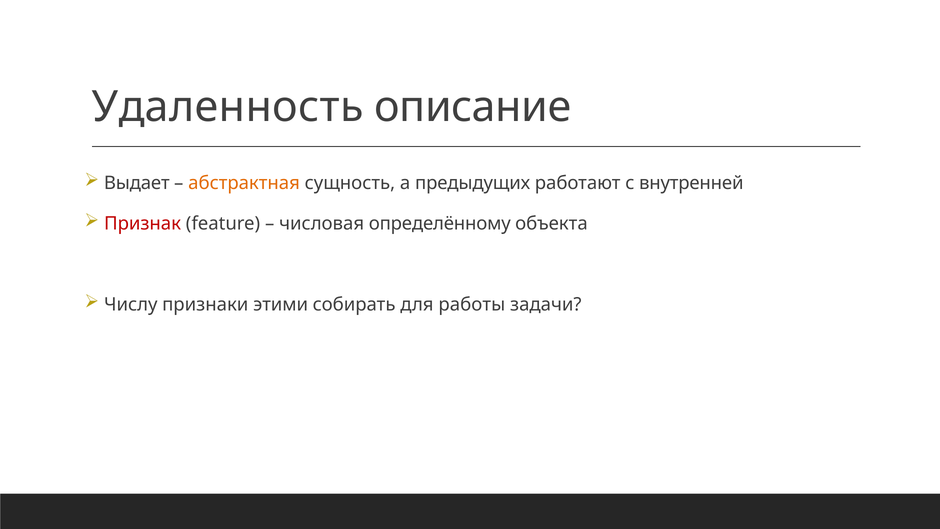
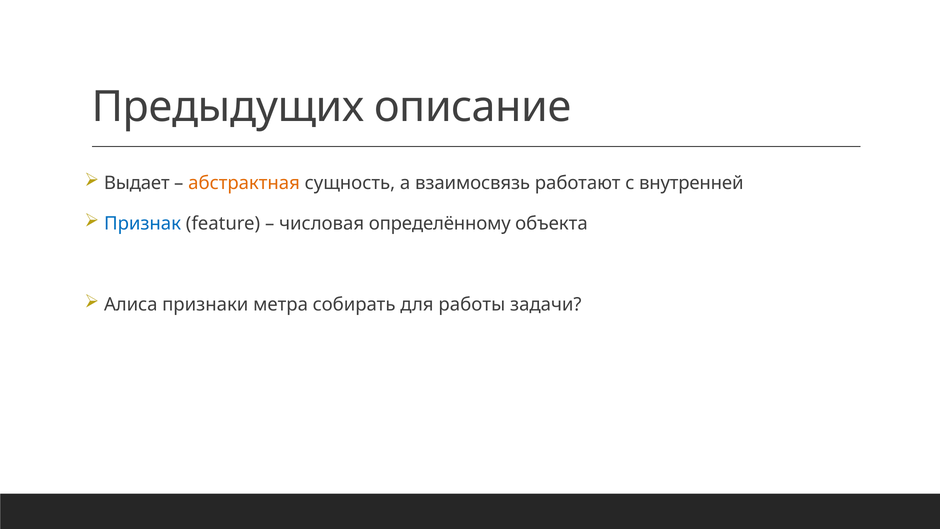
Удаленность: Удаленность -> Предыдущих (228, 107)
предыдущих: предыдущих -> взаимосвязь (473, 183)
Признак colour: red -> blue (143, 223)
Числу: Числу -> Алиса (131, 304)
этими: этими -> метра (281, 304)
